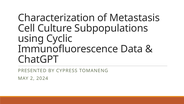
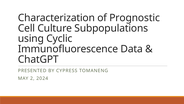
Metastasis: Metastasis -> Prognostic (135, 18)
